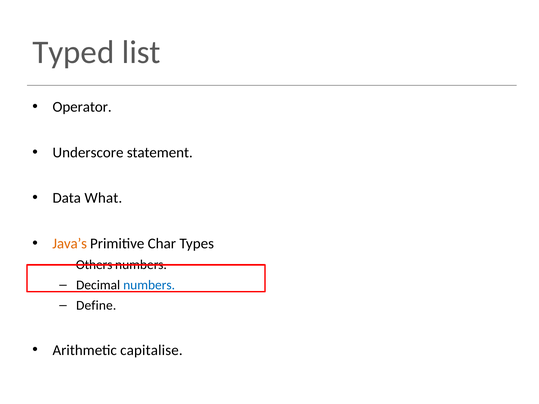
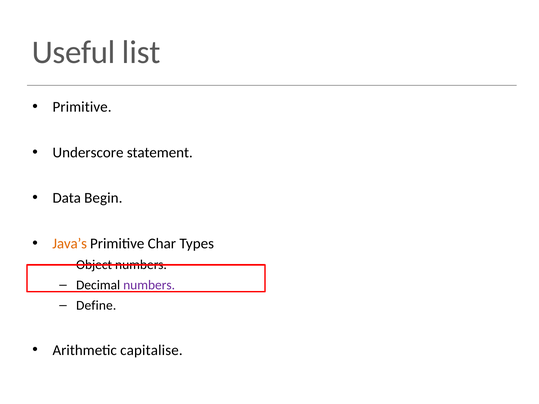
Typed: Typed -> Useful (74, 52)
Operator: Operator -> Primitive (82, 107)
What: What -> Begin (103, 198)
Others: Others -> Object (94, 265)
numbers colour: blue -> purple (149, 285)
